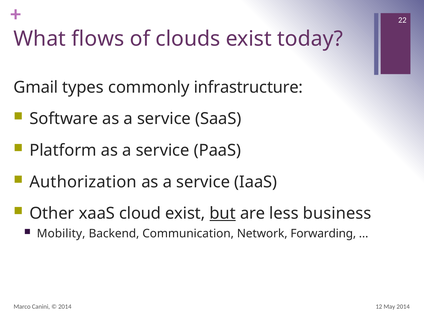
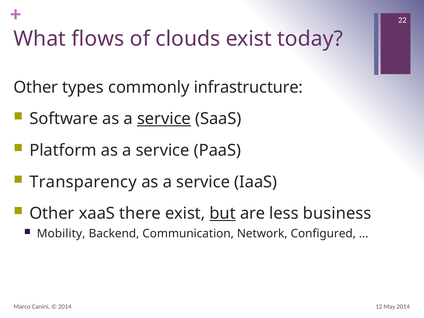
Gmail: Gmail -> Other (36, 87)
service underline: none -> present (164, 119)
Authorization: Authorization -> Transparency (83, 182)
cloud: cloud -> there (140, 213)
Forwarding: Forwarding -> Configured (323, 234)
